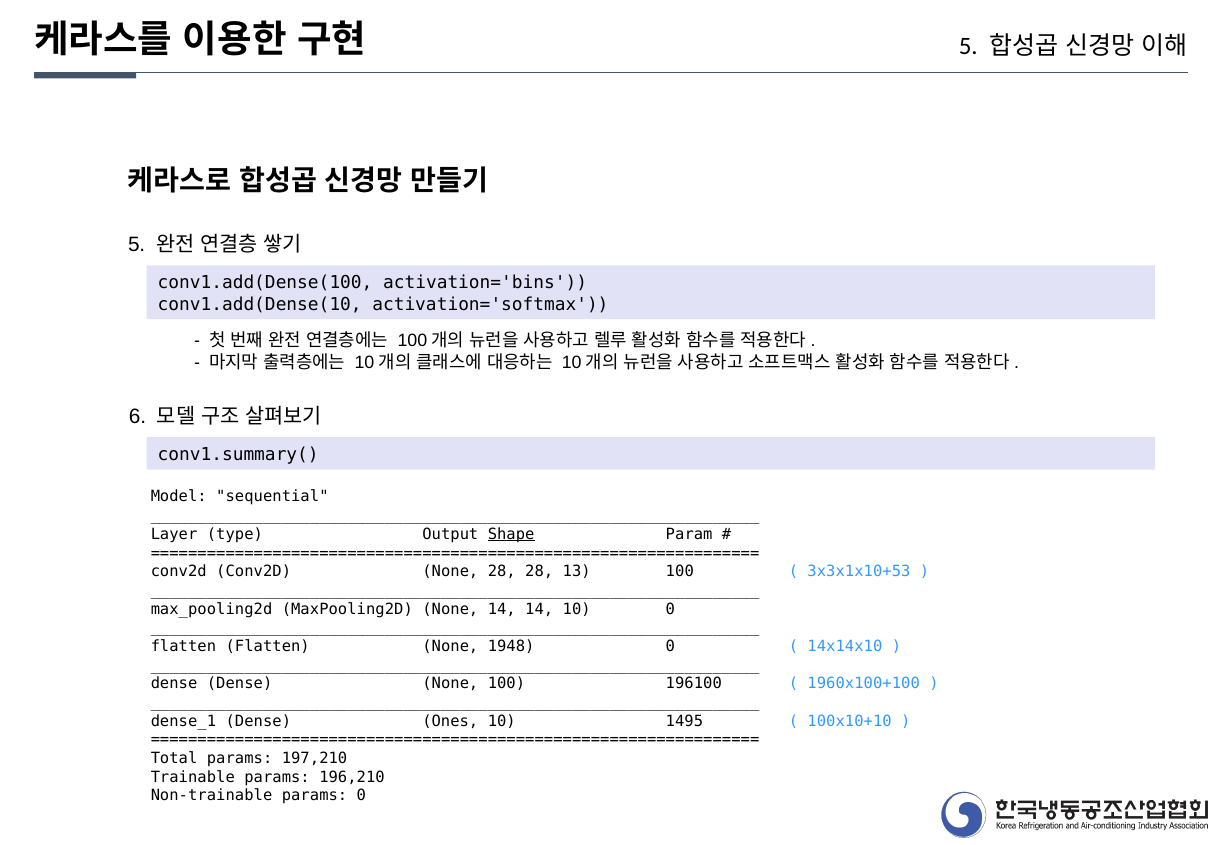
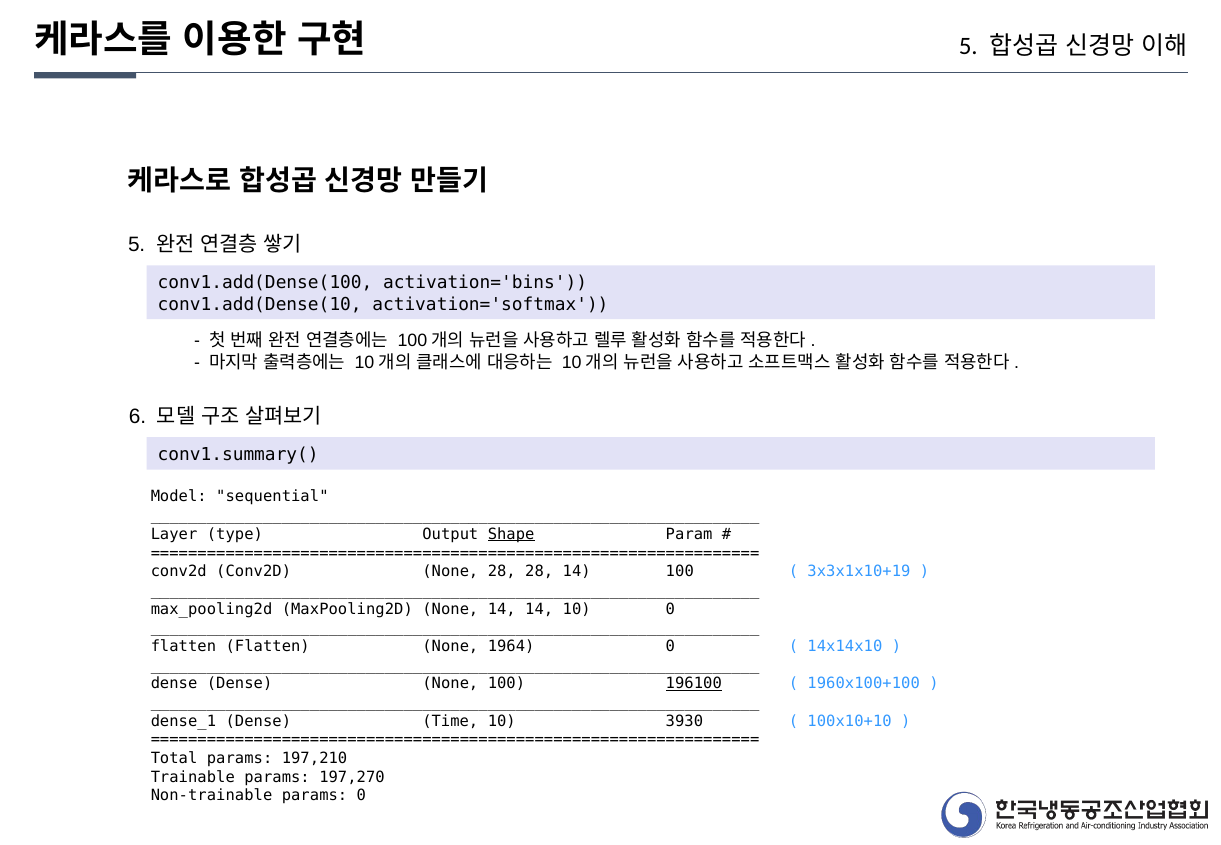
28 13: 13 -> 14 (577, 572)
3x3x1x10+53: 3x3x1x10+53 -> 3x3x1x10+19 (859, 572)
1948: 1948 -> 1964 (511, 647)
196100 underline: none -> present (694, 684)
Ones: Ones -> Time (450, 721)
1495: 1495 -> 3930 (684, 721)
196,210: 196,210 -> 197,270 (352, 777)
